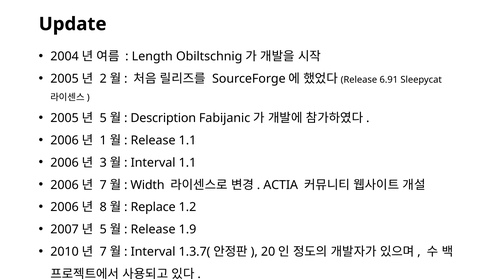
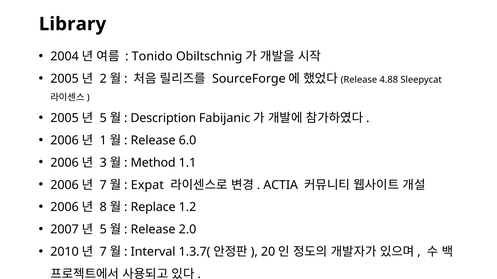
Update: Update -> Library (73, 24)
Length: Length -> Tonido (152, 57)
6.91: 6.91 -> 4.88 (389, 80)
Release 1.1: 1.1 -> 6.0 (188, 141)
Interval: Interval -> Method (153, 163)
Width: Width -> Expat (147, 185)
1.9: 1.9 -> 2.0 (188, 230)
